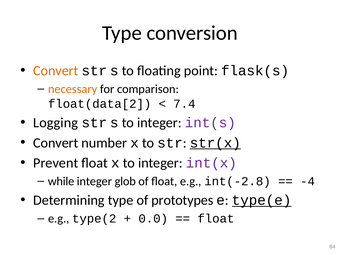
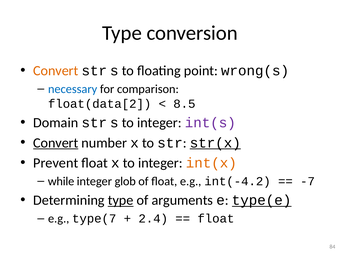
flask(s: flask(s -> wrong(s (255, 71)
necessary colour: orange -> blue (73, 89)
7.4: 7.4 -> 8.5 (184, 104)
Logging: Logging -> Domain (56, 123)
Convert underline: none -> present (56, 143)
int(x colour: purple -> orange (211, 163)
int(-2.8: int(-2.8 -> int(-4.2 (237, 181)
-4: -4 -> -7 (308, 181)
type underline: none -> present (121, 200)
prototypes: prototypes -> arguments (182, 200)
type(2: type(2 -> type(7 (94, 219)
0.0: 0.0 -> 2.4 (153, 219)
